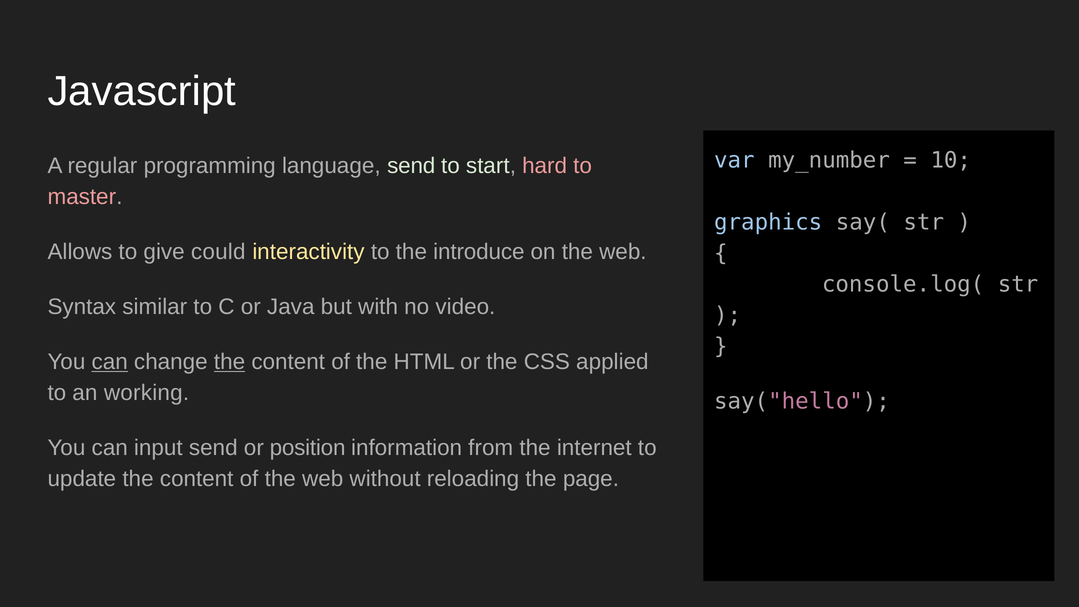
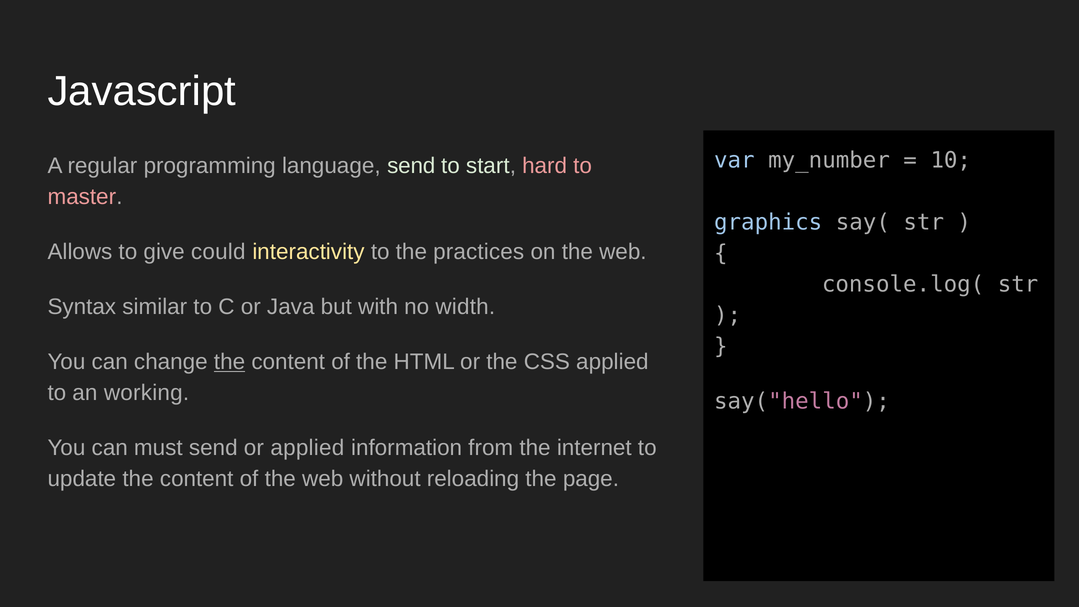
introduce: introduce -> practices (479, 252)
video: video -> width (465, 307)
can underline: present -> none (110, 362)
input: input -> must (158, 448)
or position: position -> applied (307, 448)
